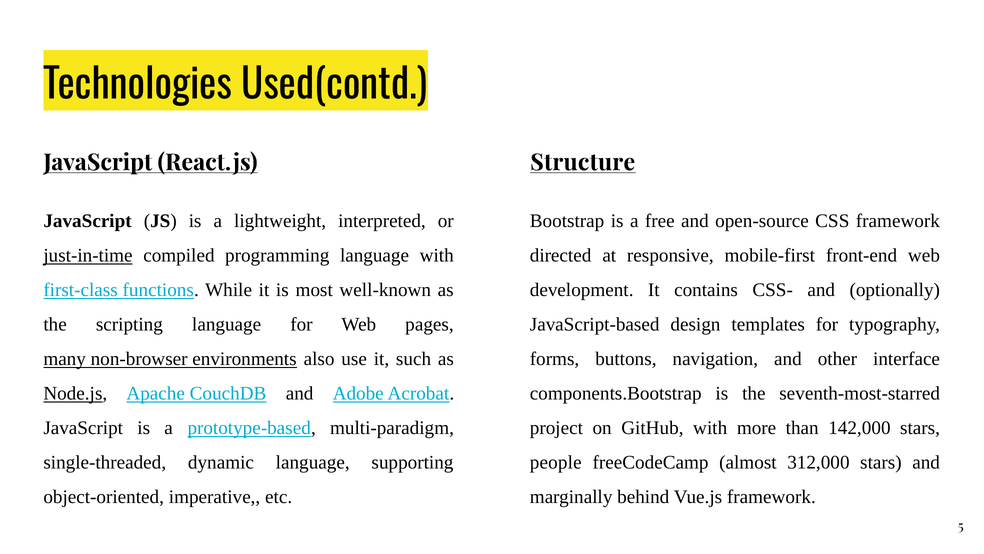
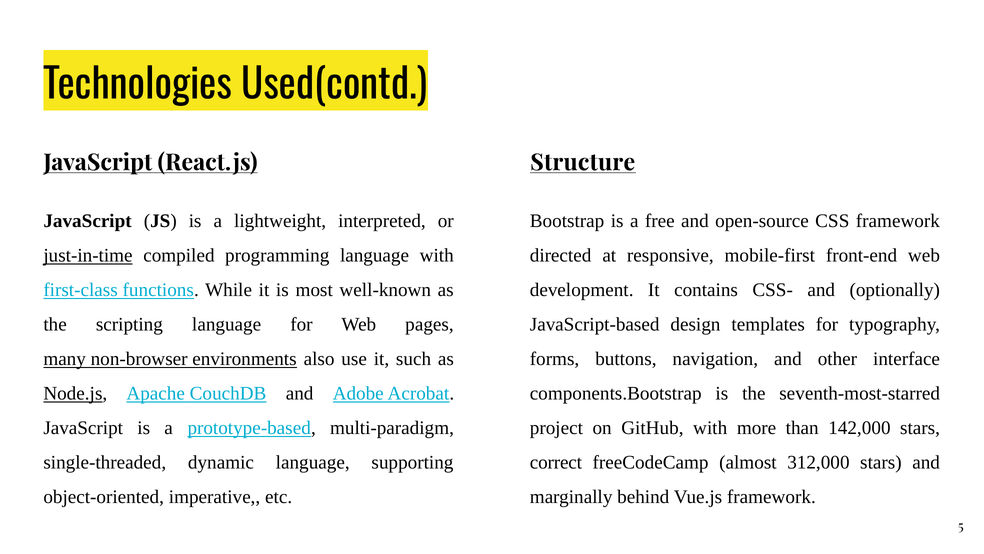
people: people -> correct (556, 462)
